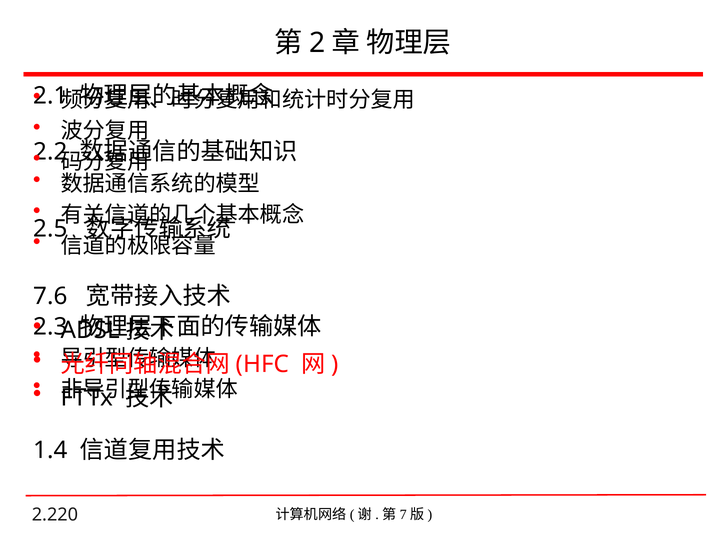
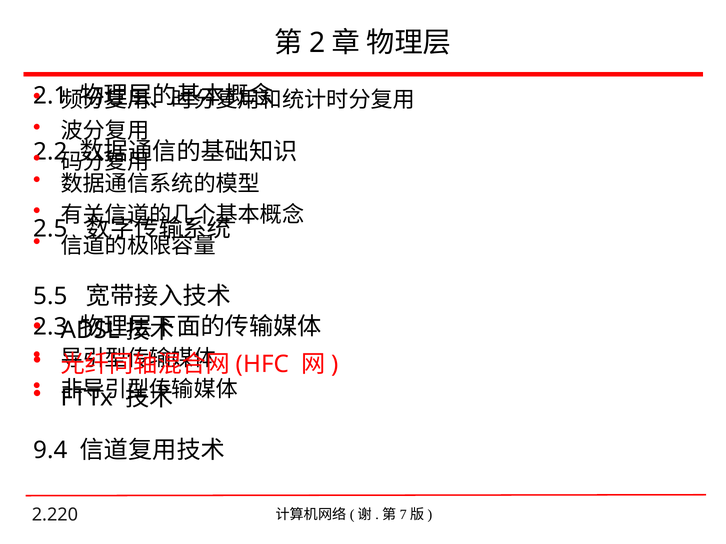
7.6: 7.6 -> 5.5 (51, 297)
1.4: 1.4 -> 9.4 (51, 451)
